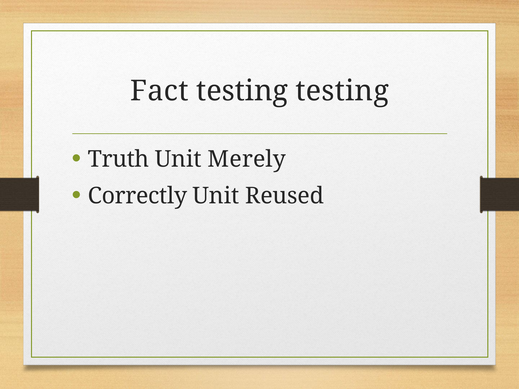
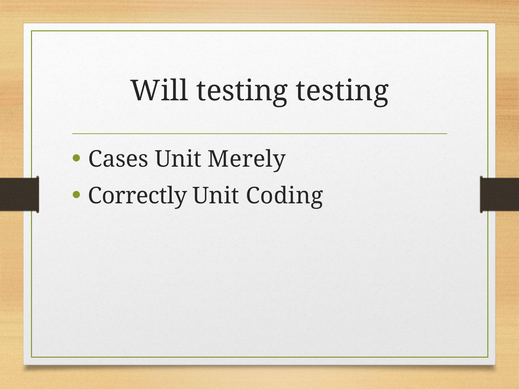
Fact: Fact -> Will (159, 91)
Truth: Truth -> Cases (118, 159)
Reused: Reused -> Coding (284, 196)
